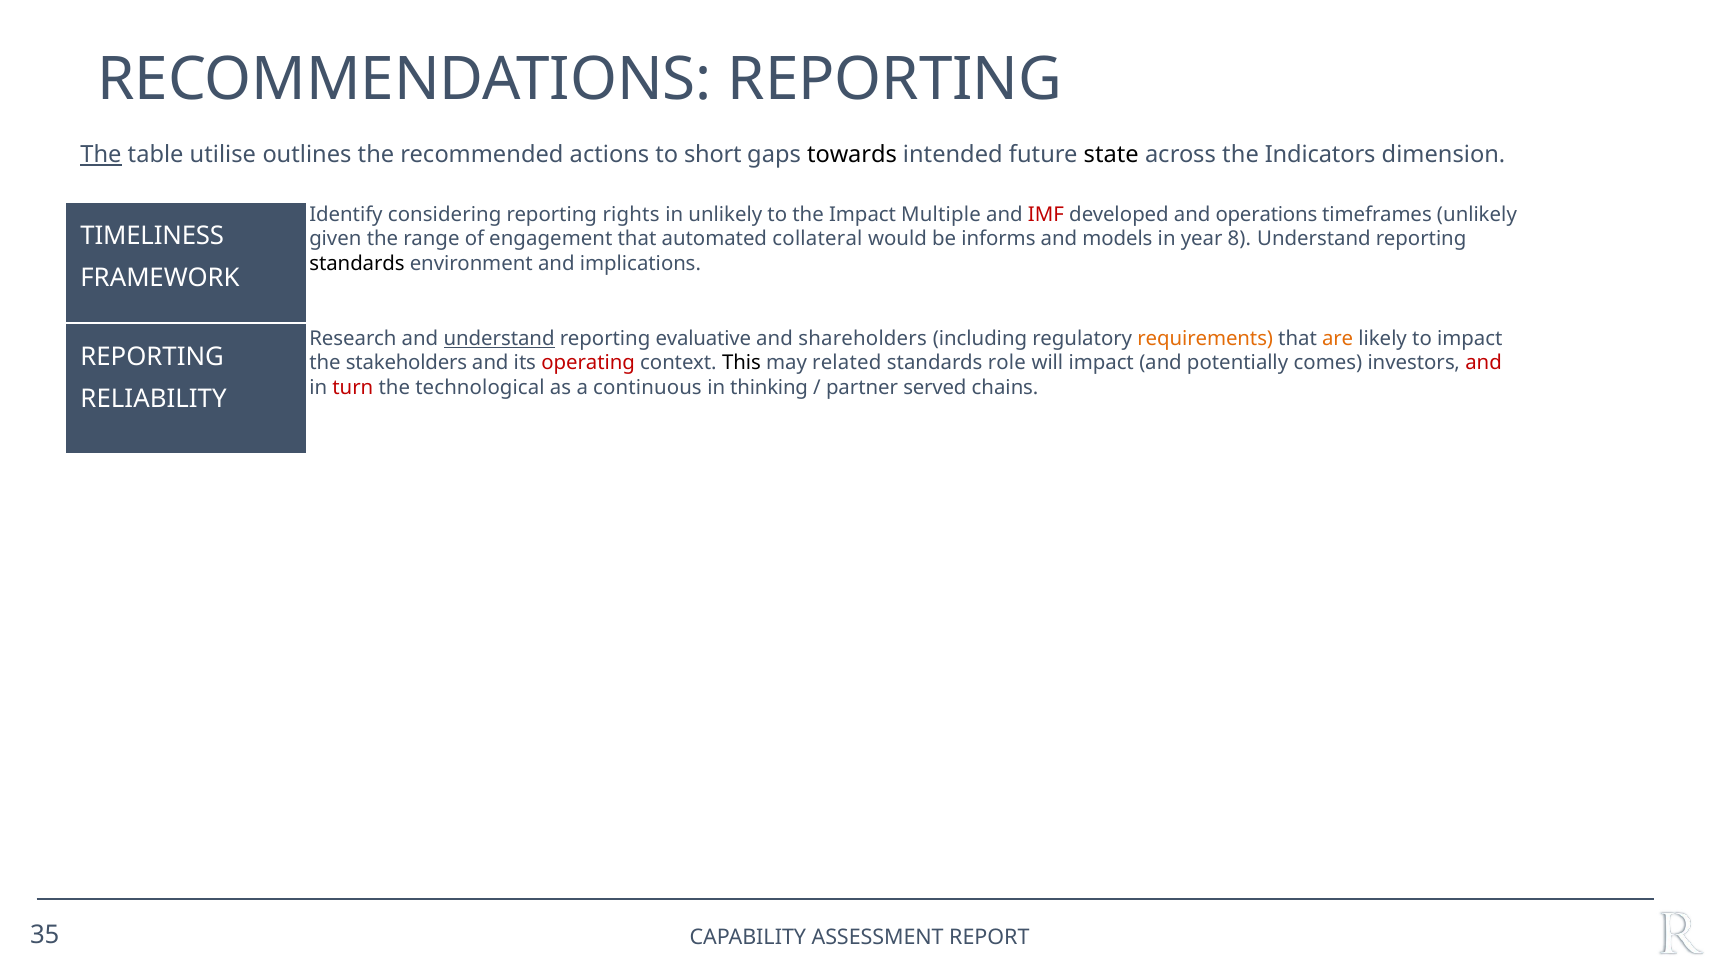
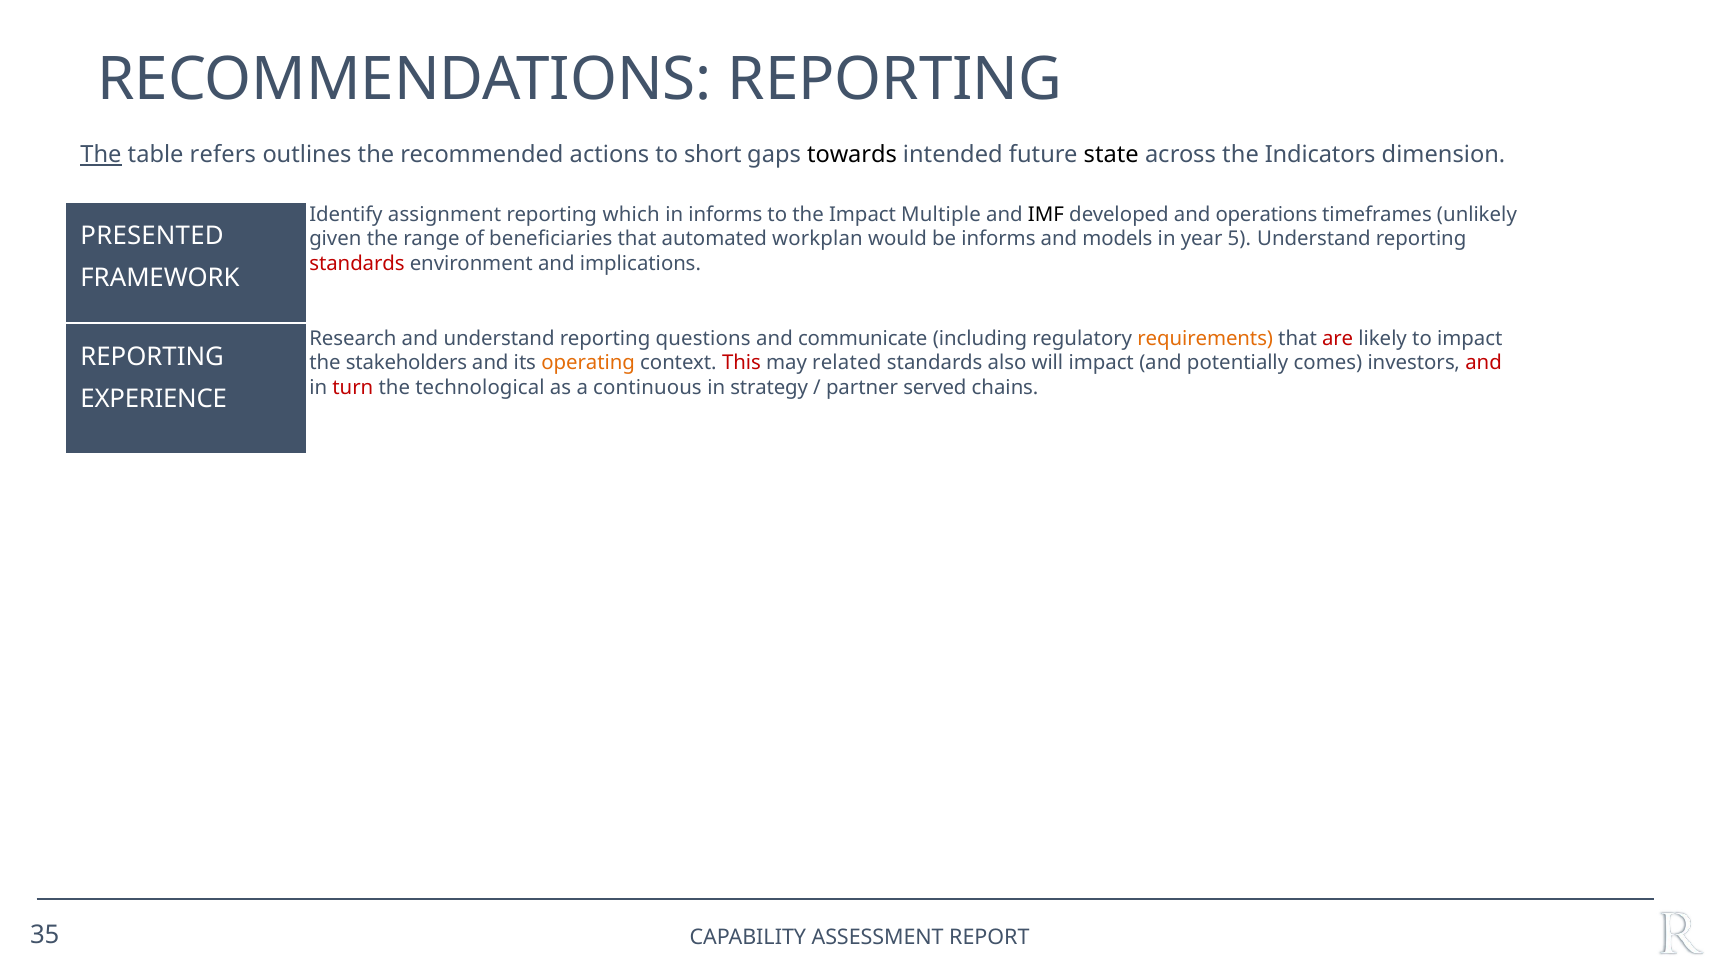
utilise: utilise -> refers (223, 155)
considering: considering -> assignment (445, 215)
rights: rights -> which (631, 215)
in unlikely: unlikely -> informs (725, 215)
IMF colour: red -> black (1046, 215)
TIMELINESS: TIMELINESS -> PRESENTED (152, 236)
engagement: engagement -> beneficiaries (551, 239)
collateral: collateral -> workplan (817, 239)
8: 8 -> 5 (1239, 239)
standards colour: black -> red (357, 264)
understand underline: present -> none (499, 339)
evaluative: evaluative -> questions (703, 339)
shareholders: shareholders -> communicate (863, 339)
are colour: orange -> red (1338, 339)
operating colour: red -> orange (588, 363)
This colour: black -> red (741, 363)
role: role -> also (1007, 363)
thinking: thinking -> strategy (769, 387)
RELIABILITY: RELIABILITY -> EXPERIENCE (154, 399)
